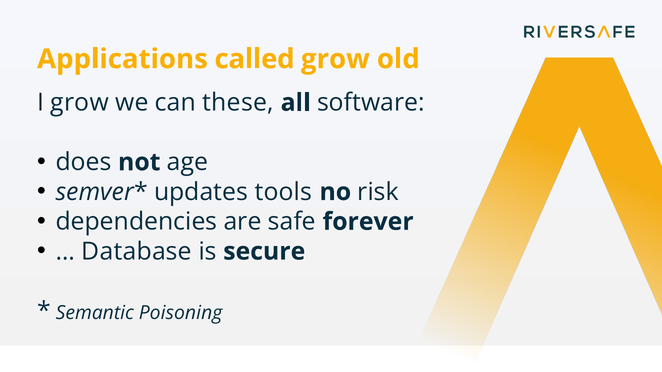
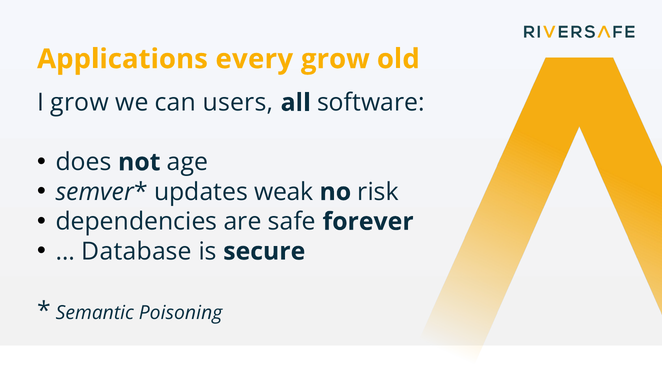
called: called -> every (254, 59)
these: these -> users (238, 103)
tools: tools -> weak (284, 192)
